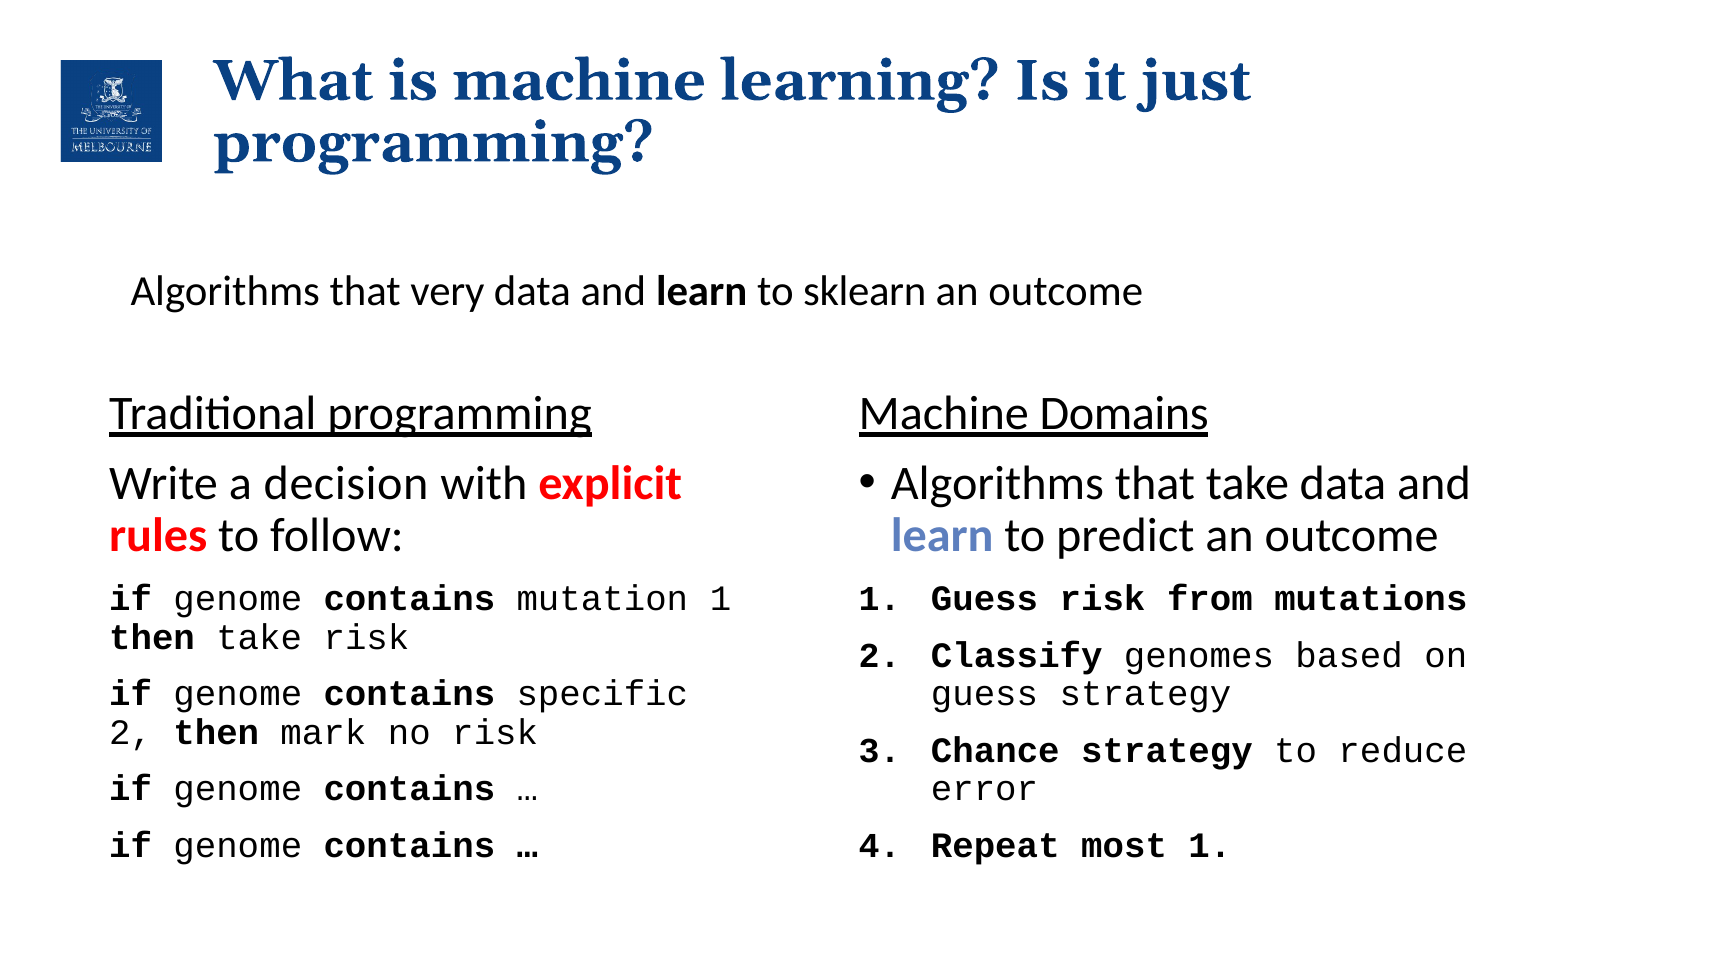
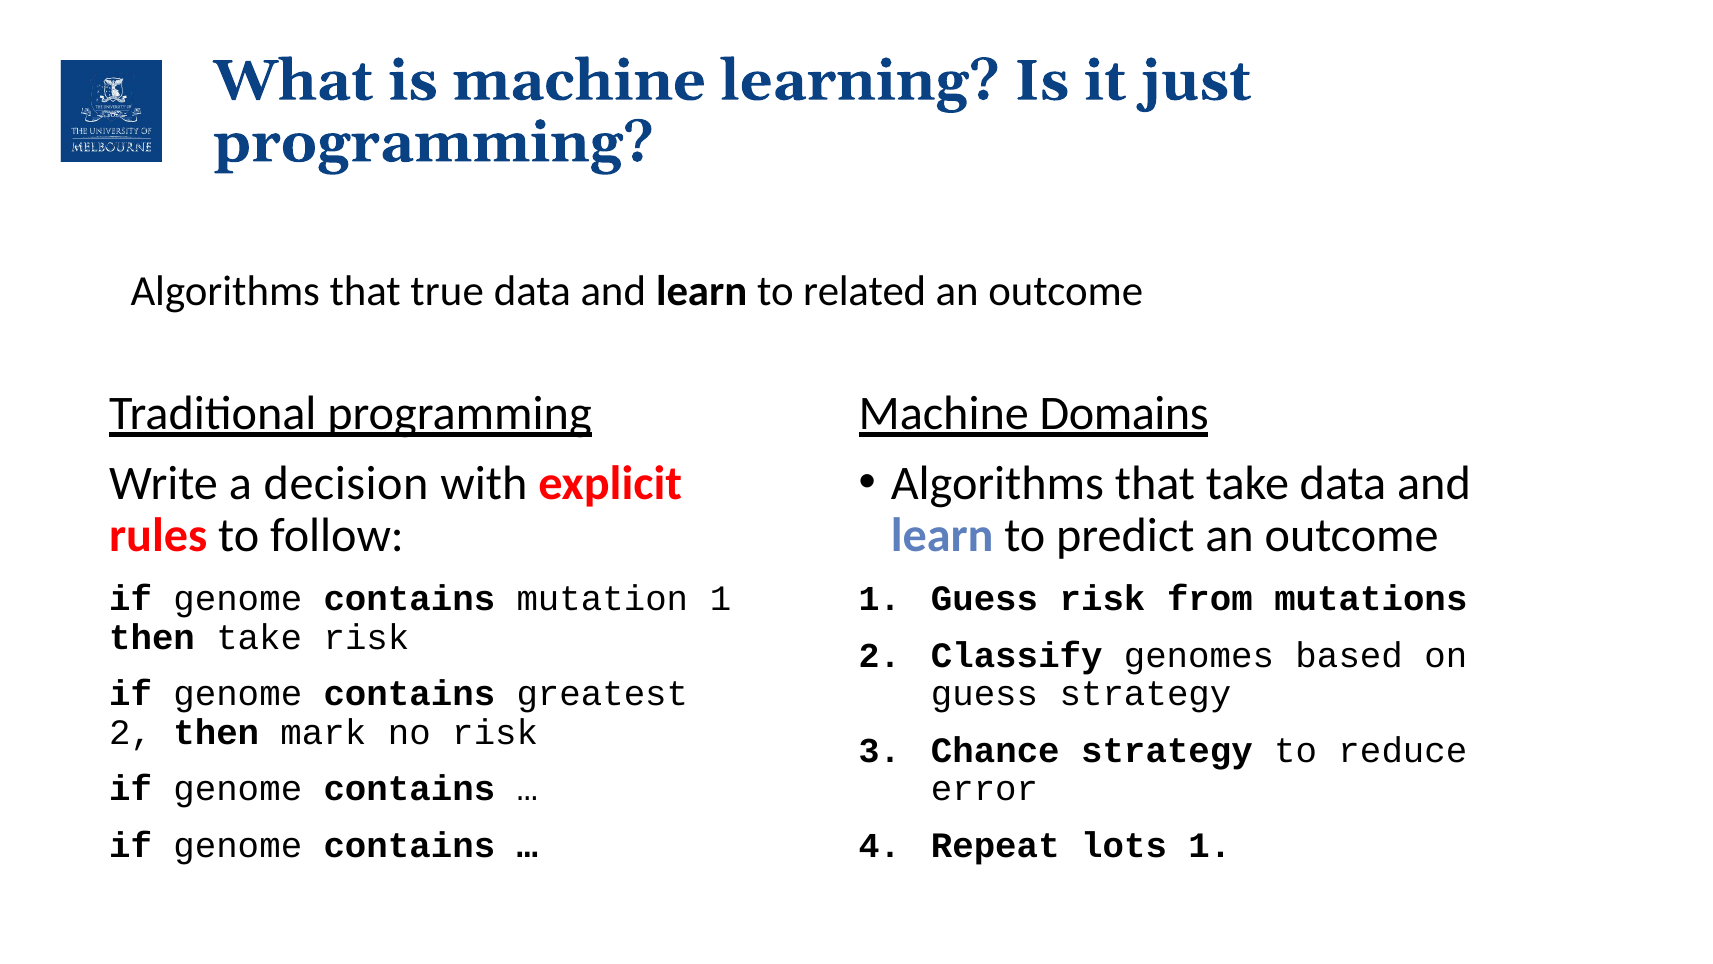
very: very -> true (447, 292)
sklearn: sklearn -> related (865, 292)
specific: specific -> greatest (602, 694)
most: most -> lots (1124, 845)
